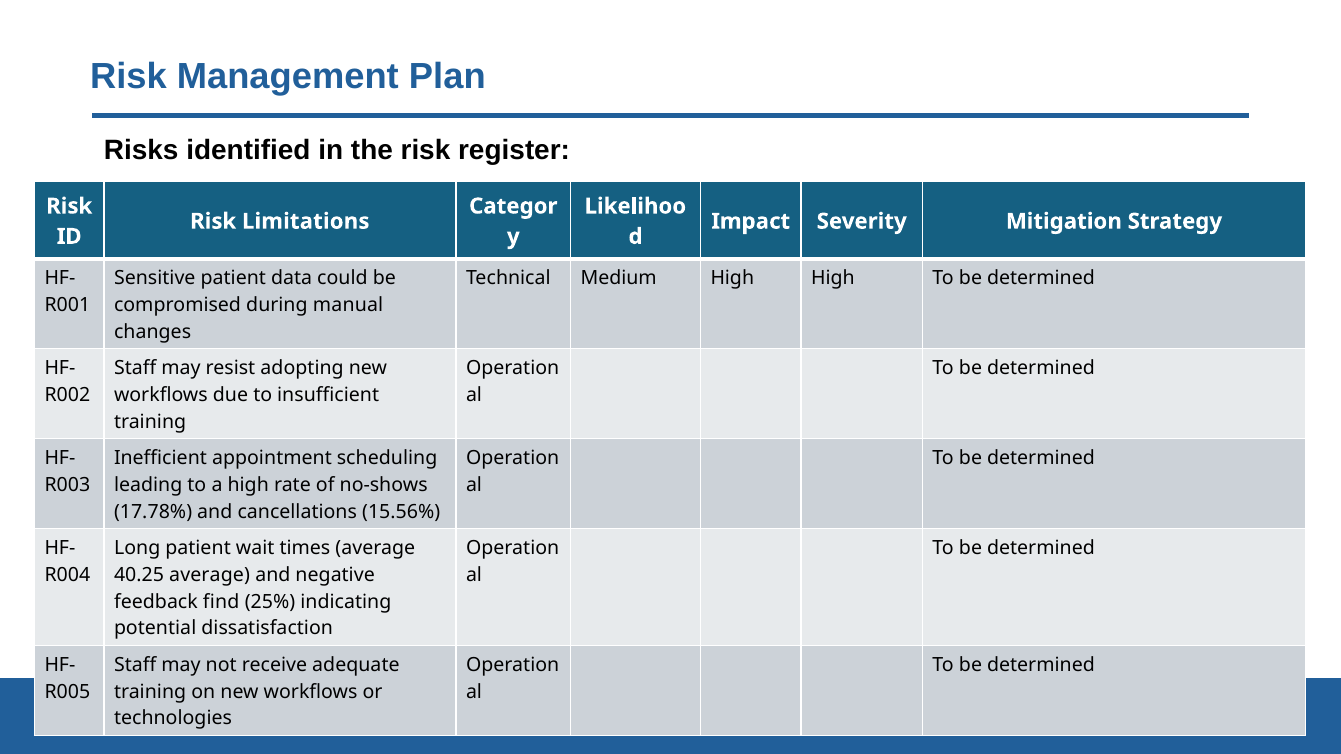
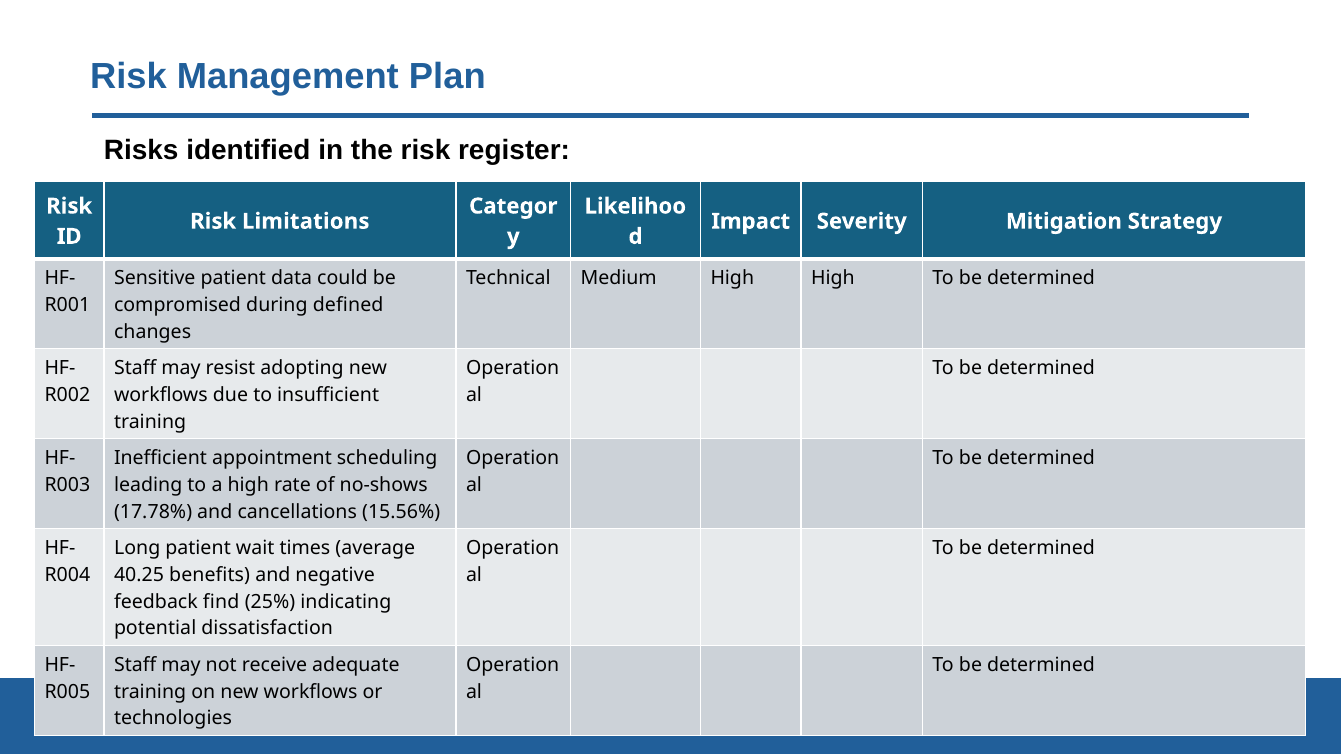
manual: manual -> defined (348, 305)
40.25 average: average -> benefits (210, 575)
